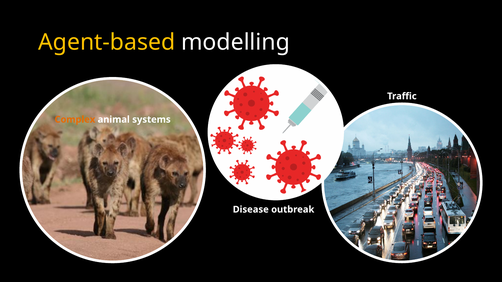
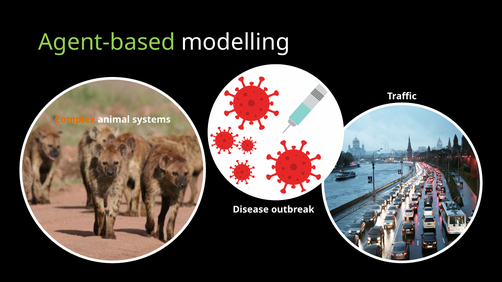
Agent-based colour: yellow -> light green (107, 42)
